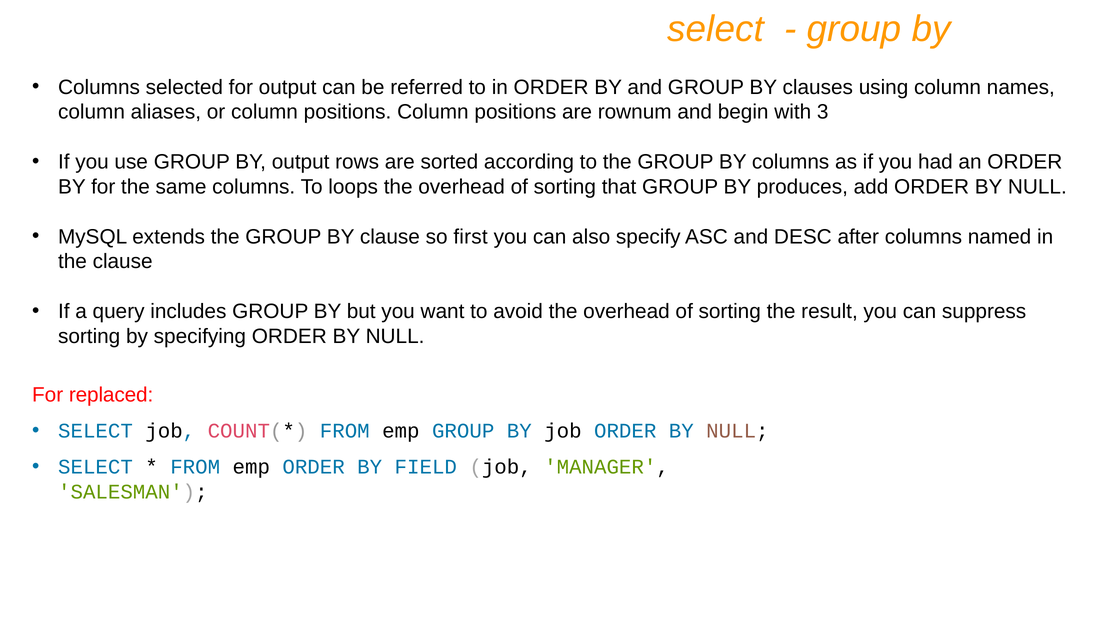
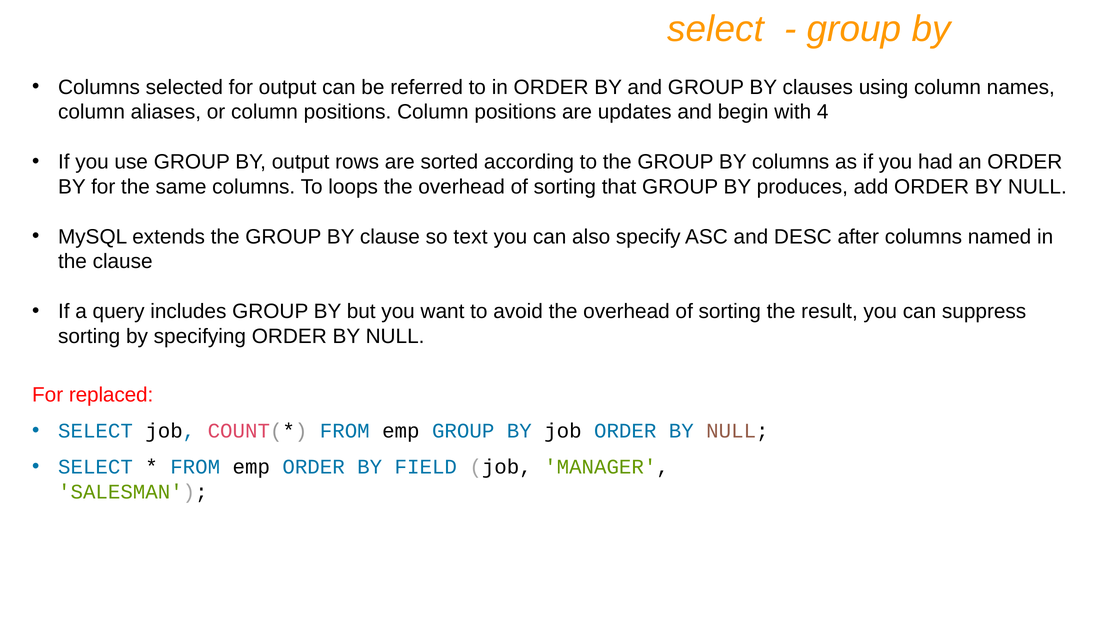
rownum: rownum -> updates (635, 112)
3: 3 -> 4 (823, 112)
first: first -> text (471, 237)
